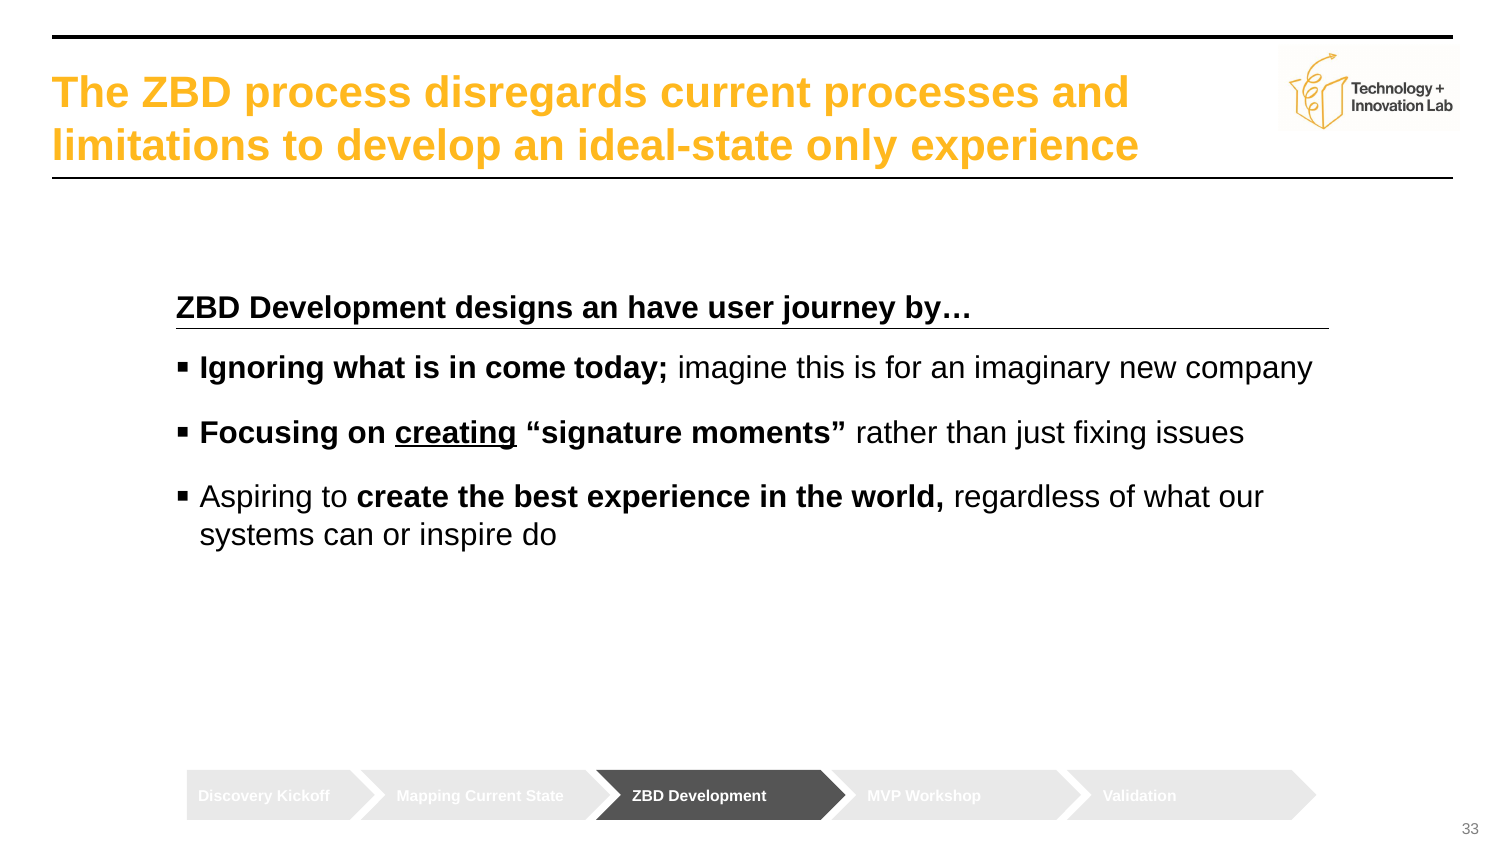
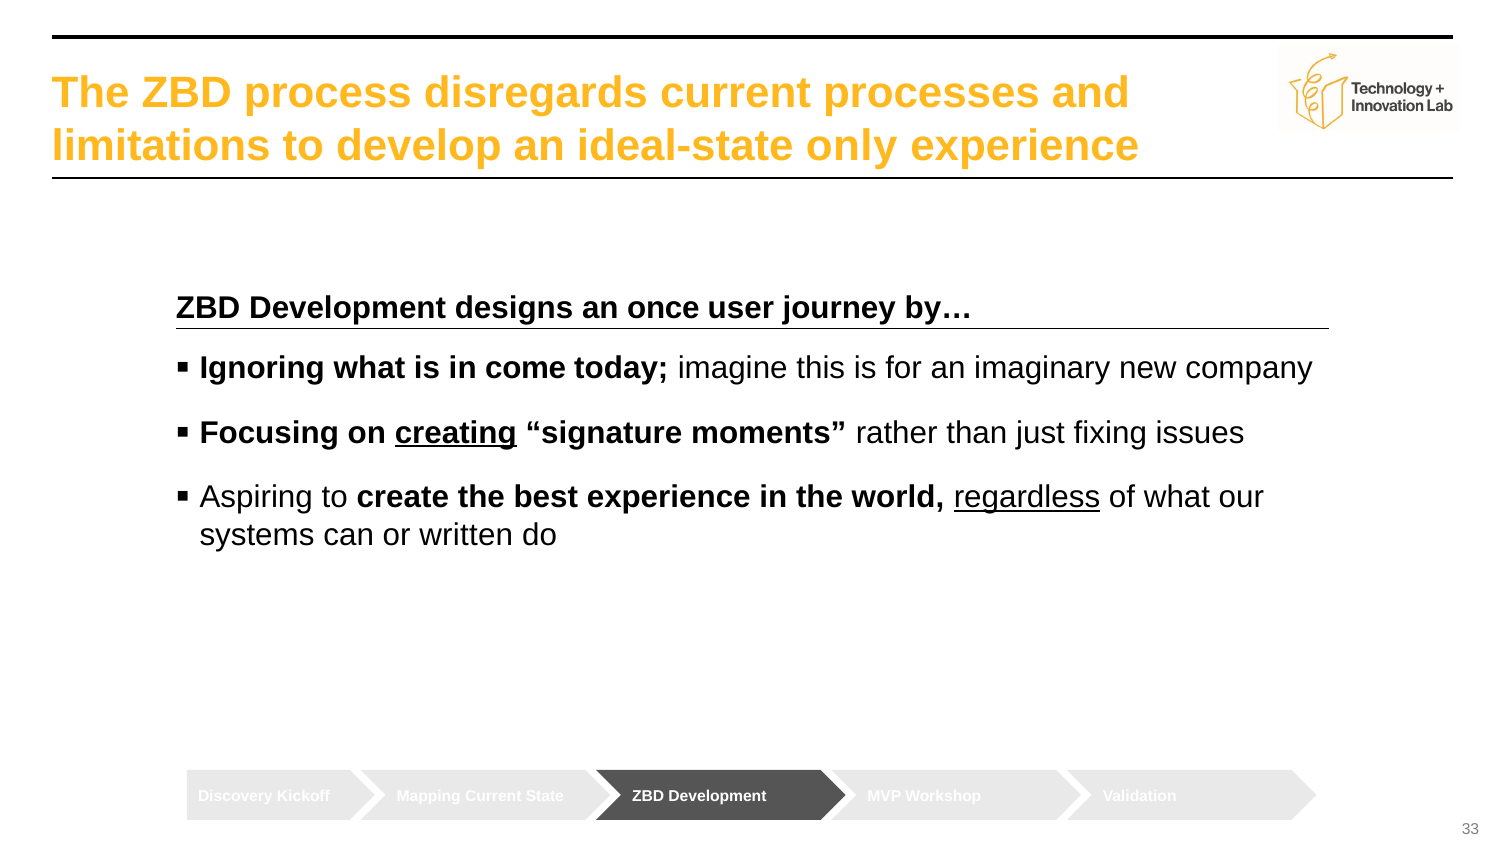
have: have -> once (663, 308)
regardless underline: none -> present (1027, 497)
inspire: inspire -> written (466, 534)
